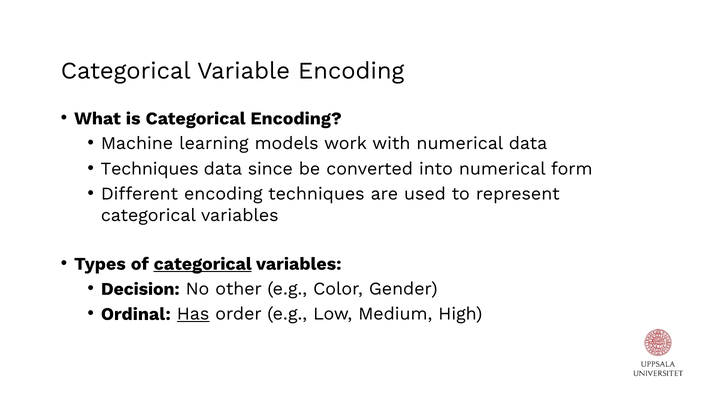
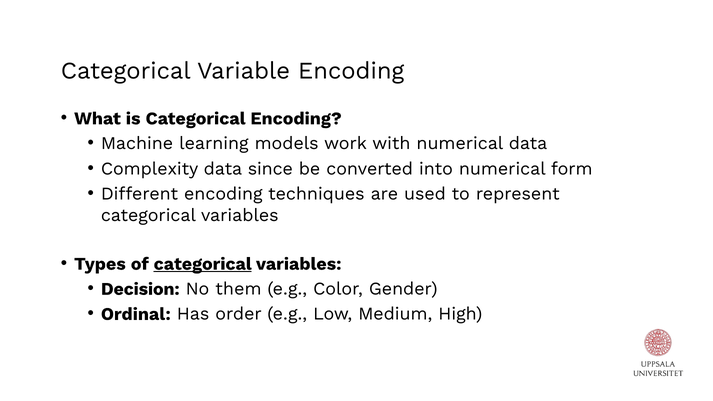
Techniques: Techniques -> Complexity (150, 169)
other: other -> them (238, 289)
Has underline: present -> none (193, 314)
